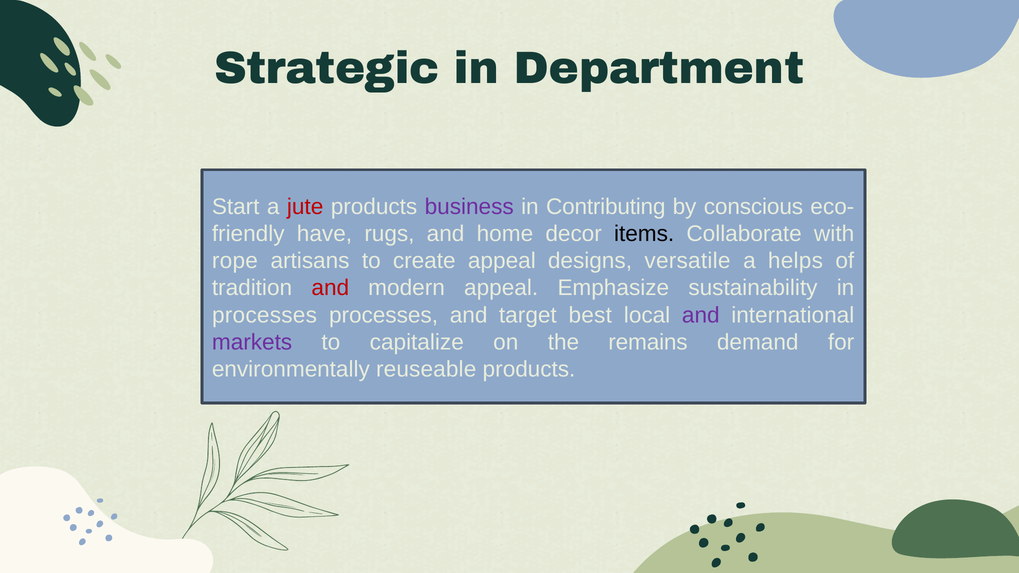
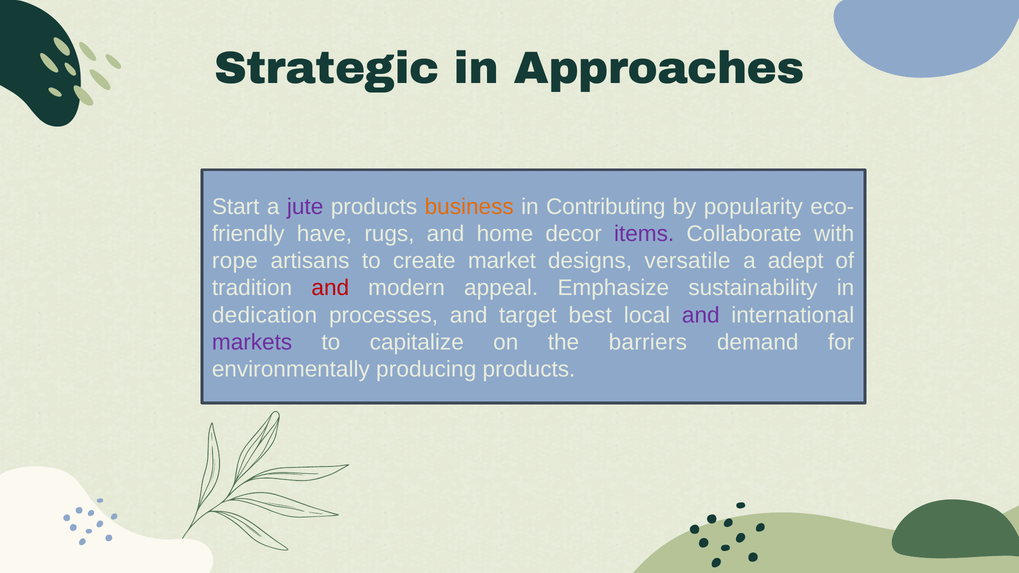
Department: Department -> Approaches (659, 68)
jute colour: red -> purple (305, 207)
business colour: purple -> orange (469, 207)
conscious: conscious -> popularity (753, 207)
items colour: black -> purple (644, 234)
create appeal: appeal -> market (502, 261)
helps: helps -> adept (796, 261)
processes: processes -> dedication (265, 315)
remains: remains -> barriers (648, 342)
reuseable: reuseable -> producing (426, 370)
